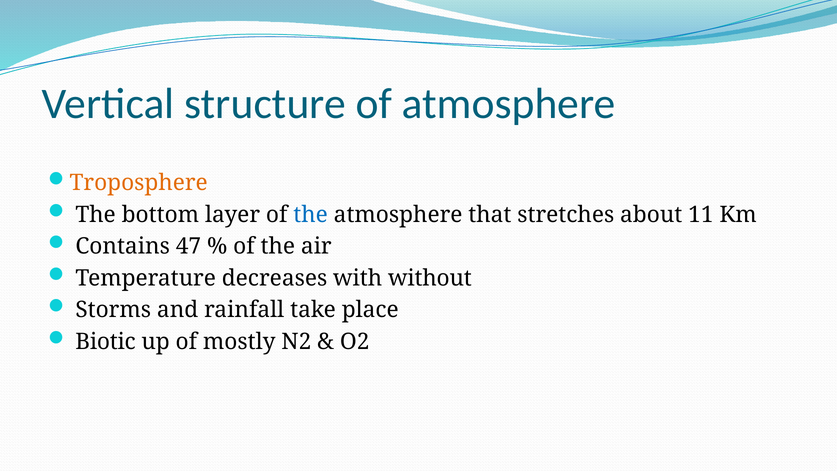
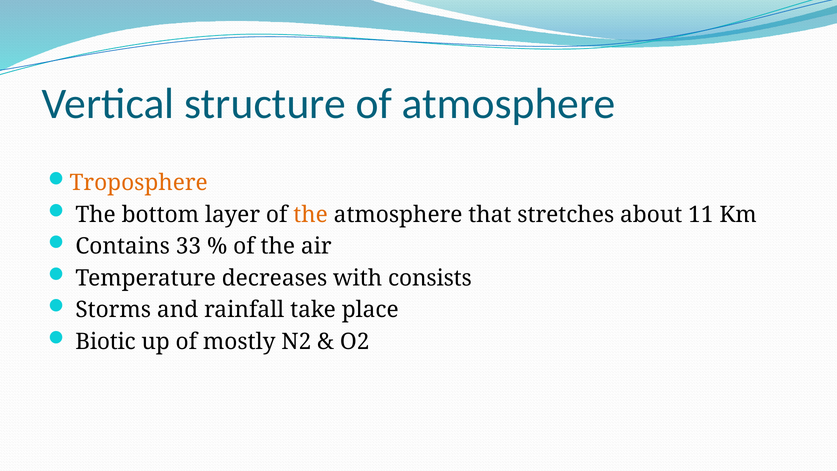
the colour: blue -> orange (311, 215)
47: 47 -> 33 (188, 246)
without: without -> consists (430, 278)
